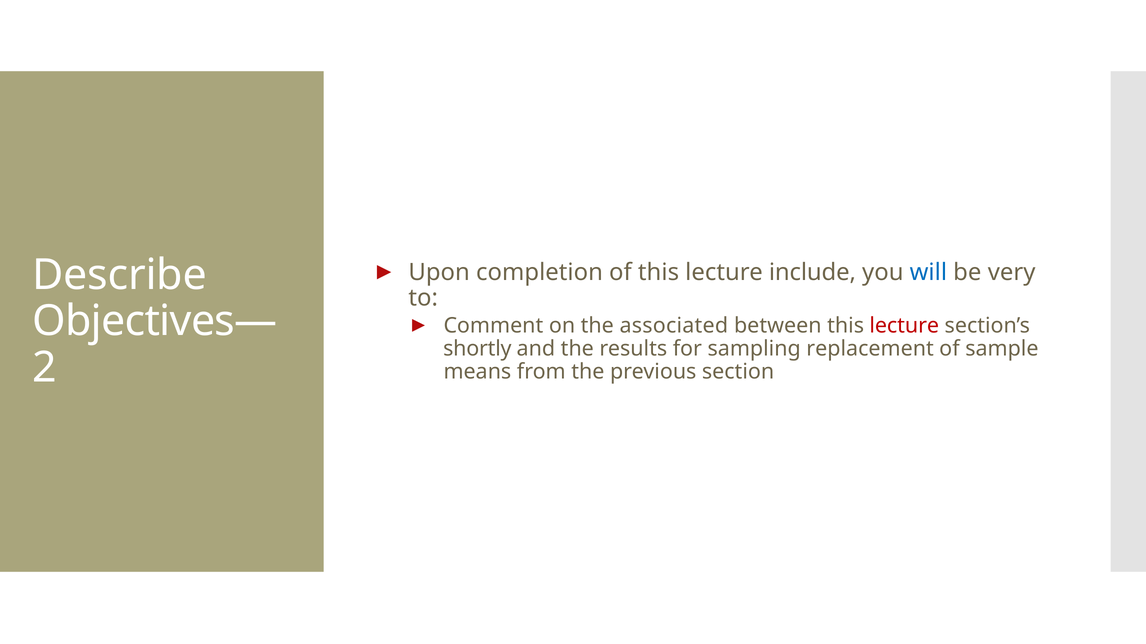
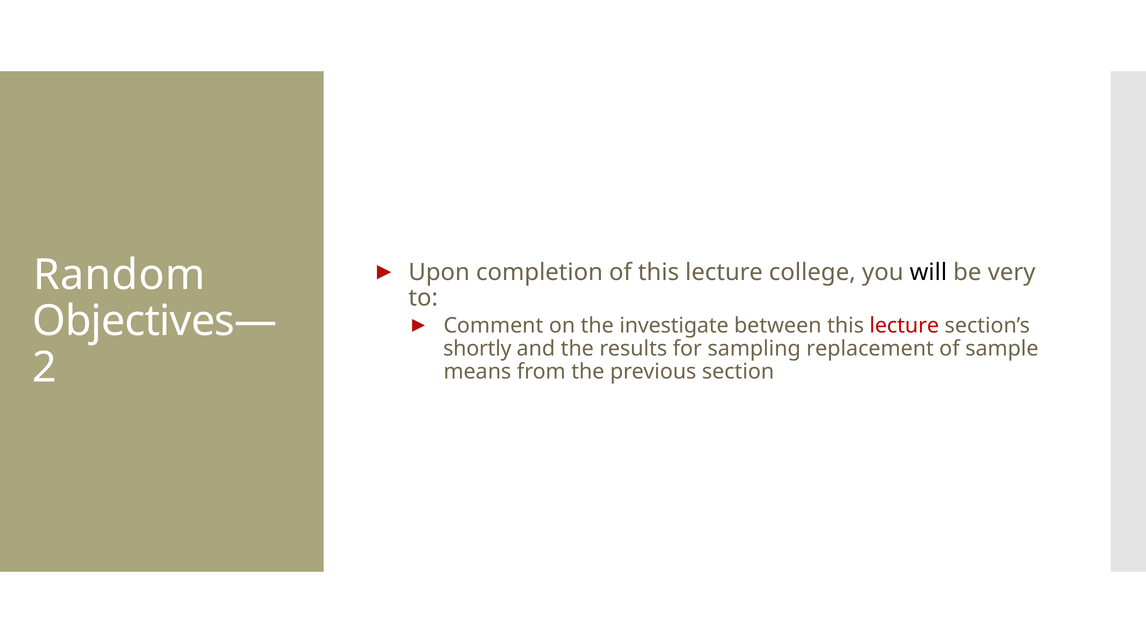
include: include -> college (812, 273)
will colour: blue -> black (928, 273)
Describe: Describe -> Random (119, 275)
associated: associated -> investigate (674, 326)
